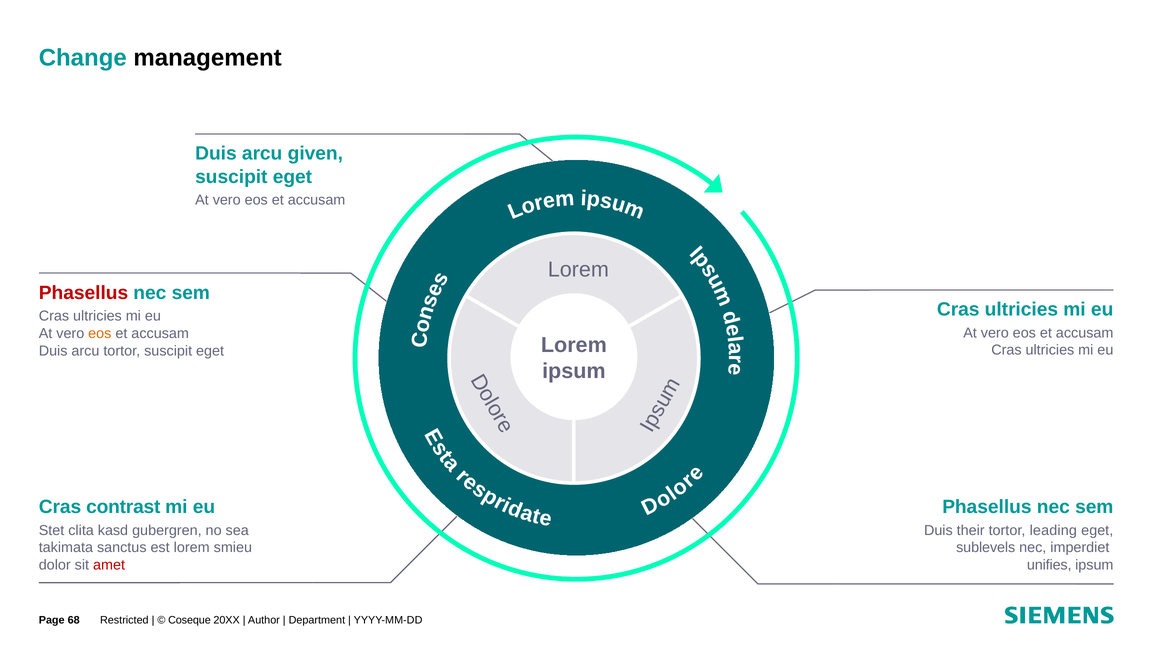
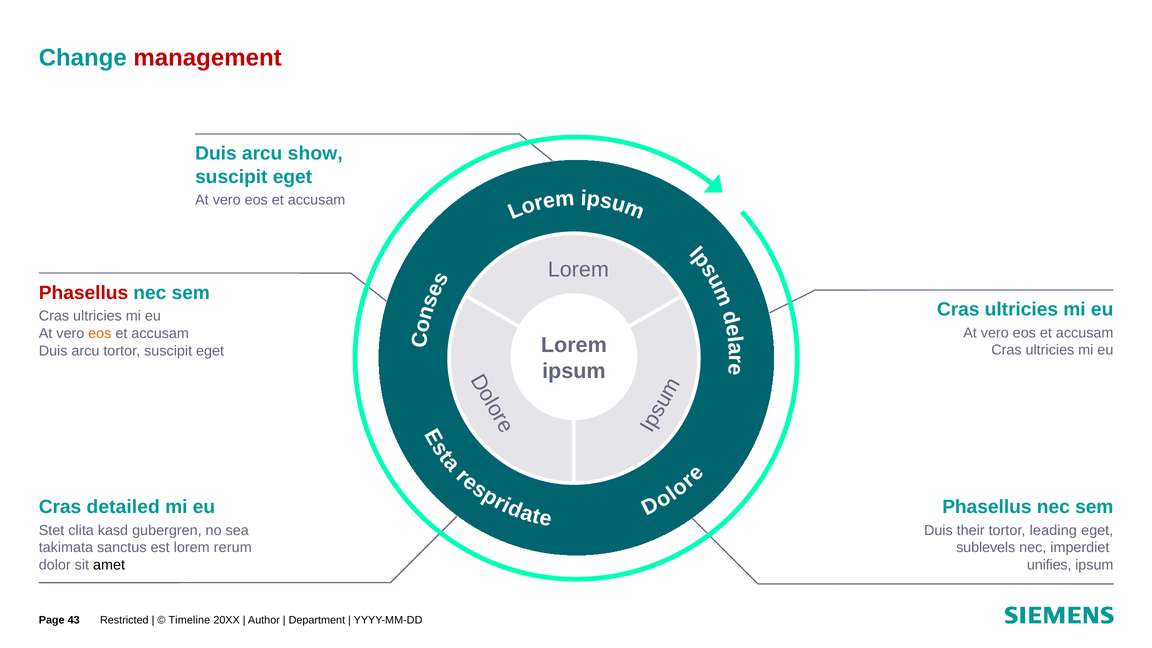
management colour: black -> red (208, 58)
given: given -> show (315, 154)
contrast: contrast -> detailed (123, 507)
smieu: smieu -> rerum (233, 548)
amet colour: red -> black (109, 565)
68: 68 -> 43 (74, 620)
Coseque: Coseque -> Timeline (189, 620)
